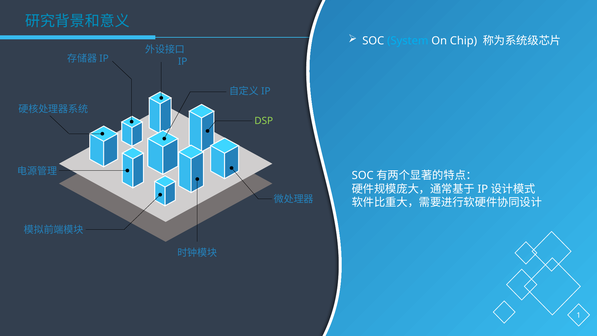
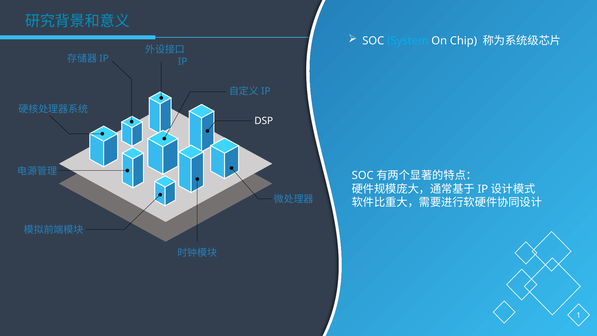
DSP colour: light green -> white (264, 121)
